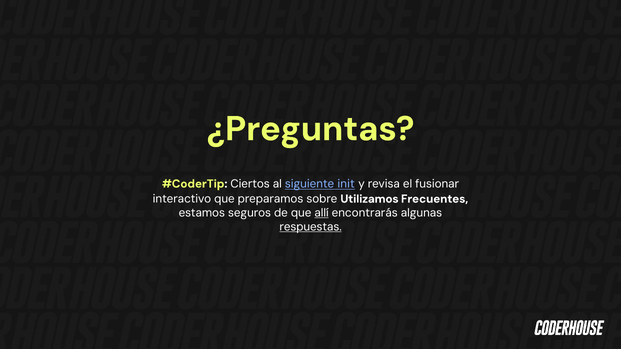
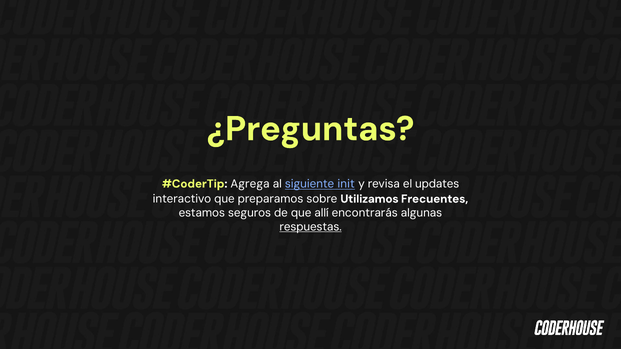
Ciertos: Ciertos -> Agrega (250, 184)
fusionar: fusionar -> updates (437, 184)
allí underline: present -> none (322, 213)
